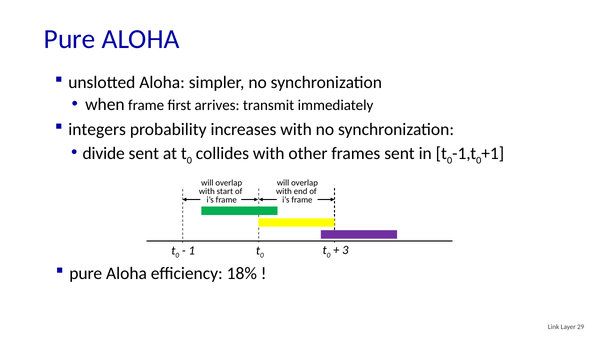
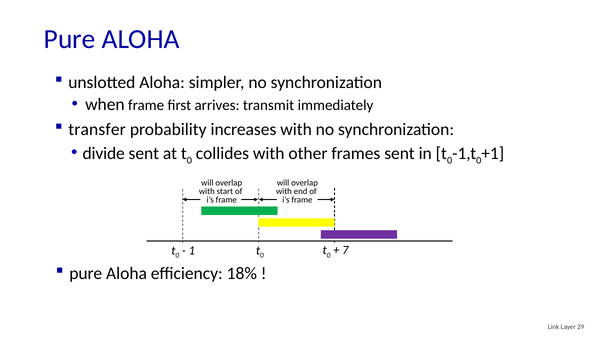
integers: integers -> transfer (97, 129)
3: 3 -> 7 (345, 250)
